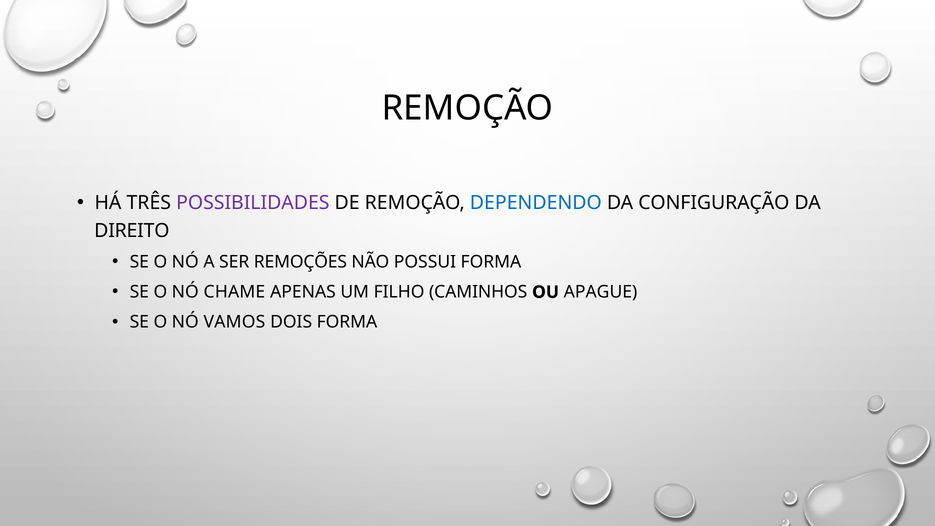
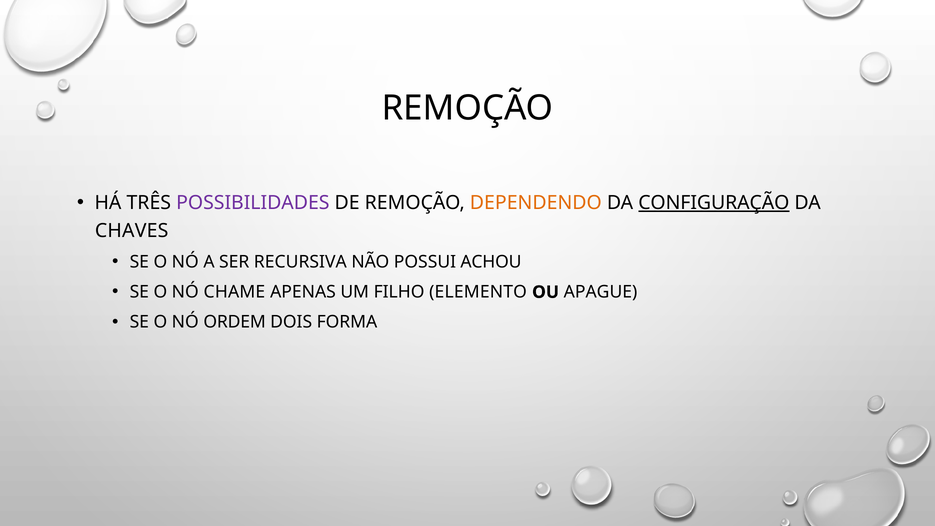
DEPENDENDO colour: blue -> orange (536, 203)
CONFIGURAÇÃO underline: none -> present (714, 203)
DIREITO: DIREITO -> CHAVES (132, 231)
REMOÇÕES: REMOÇÕES -> RECURSIVA (300, 262)
POSSUI FORMA: FORMA -> ACHOU (491, 262)
CAMINHOS: CAMINHOS -> ELEMENTO (478, 292)
VAMOS: VAMOS -> ORDEM (235, 322)
